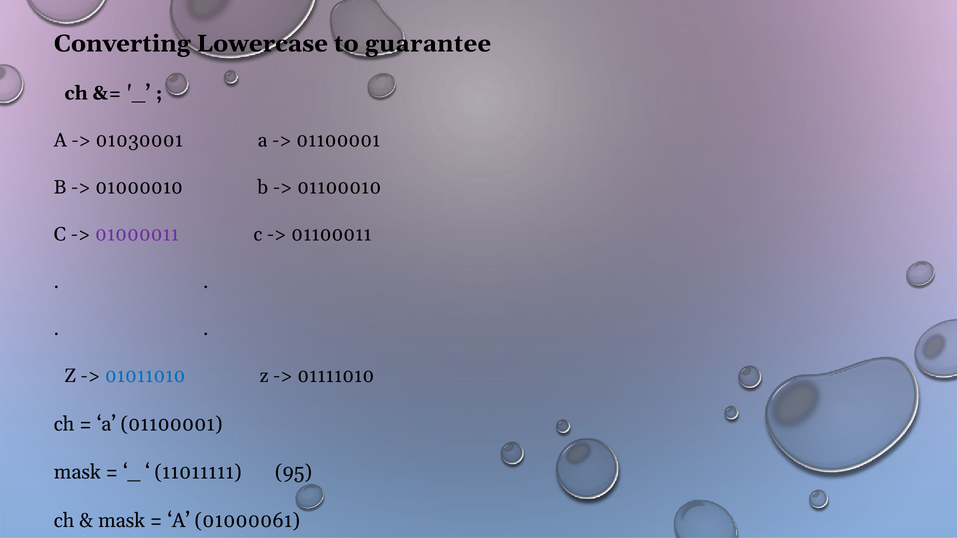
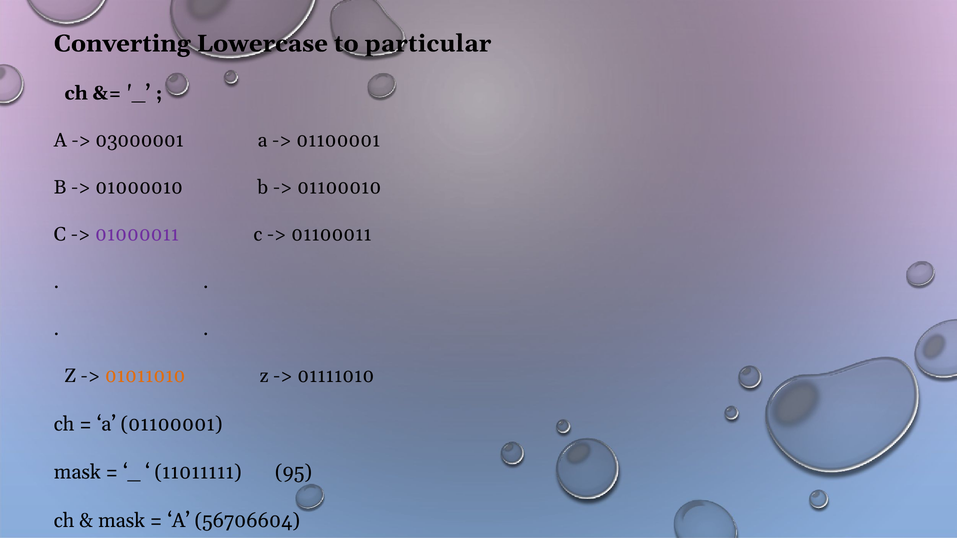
guarantee: guarantee -> particular (428, 44)
01030001: 01030001 -> 03000001 (140, 140)
01011010 colour: blue -> orange (145, 376)
01000061: 01000061 -> 56706604 (247, 521)
